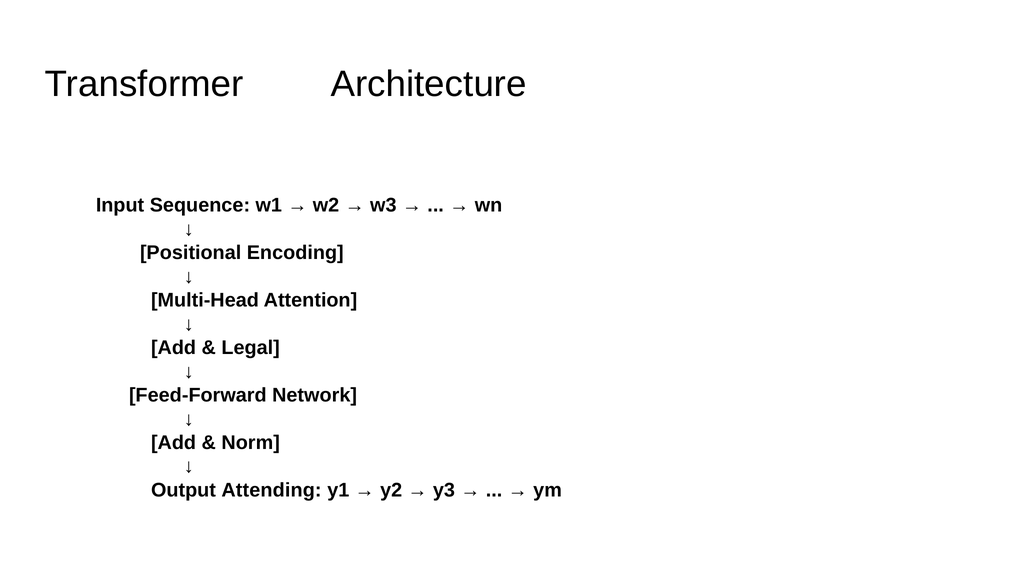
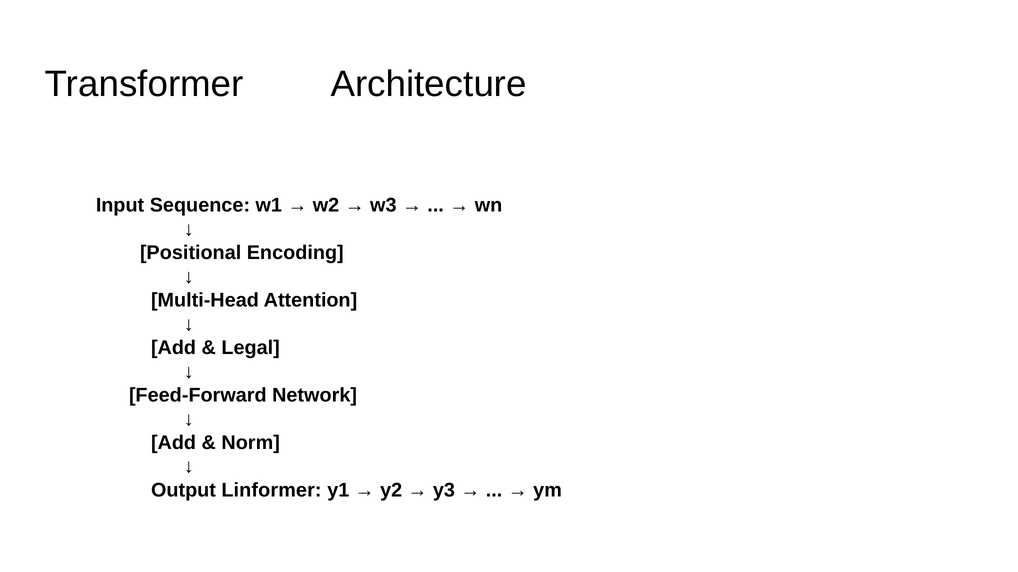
Attending: Attending -> Linformer (271, 491)
